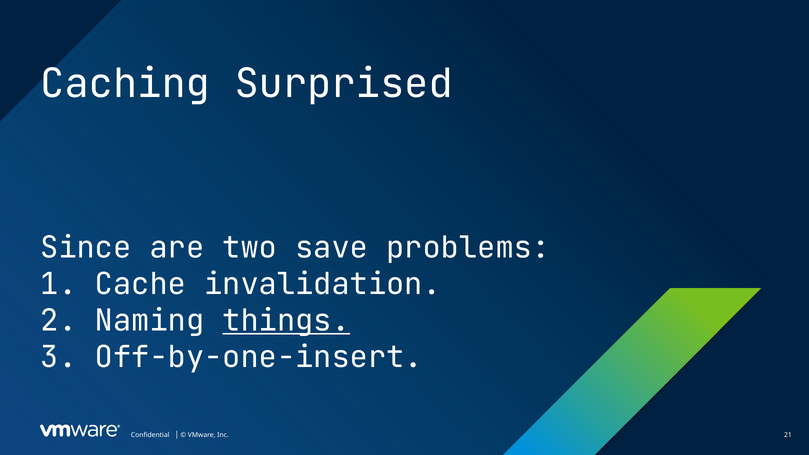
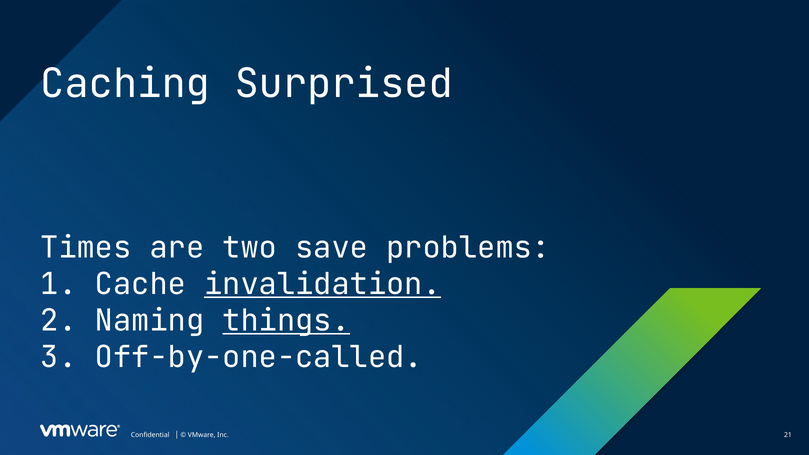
Since: Since -> Times (86, 248)
invalidation underline: none -> present (323, 284)
Off-by-one-insert: Off-by-one-insert -> Off-by-one-called (259, 357)
